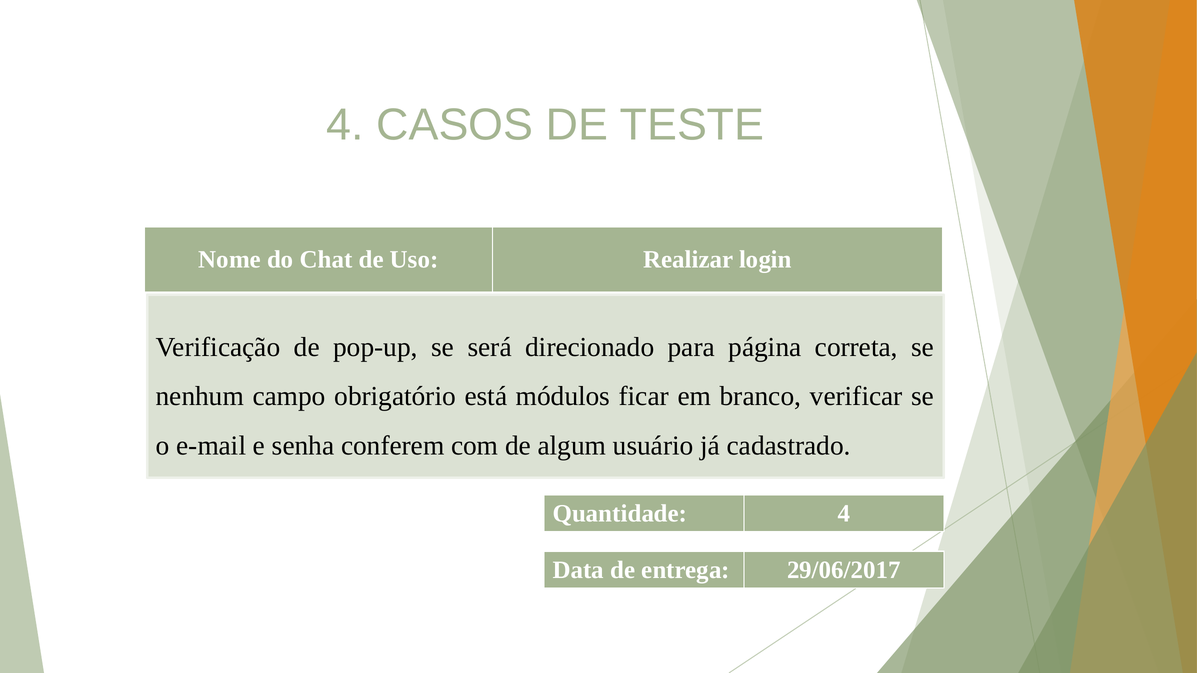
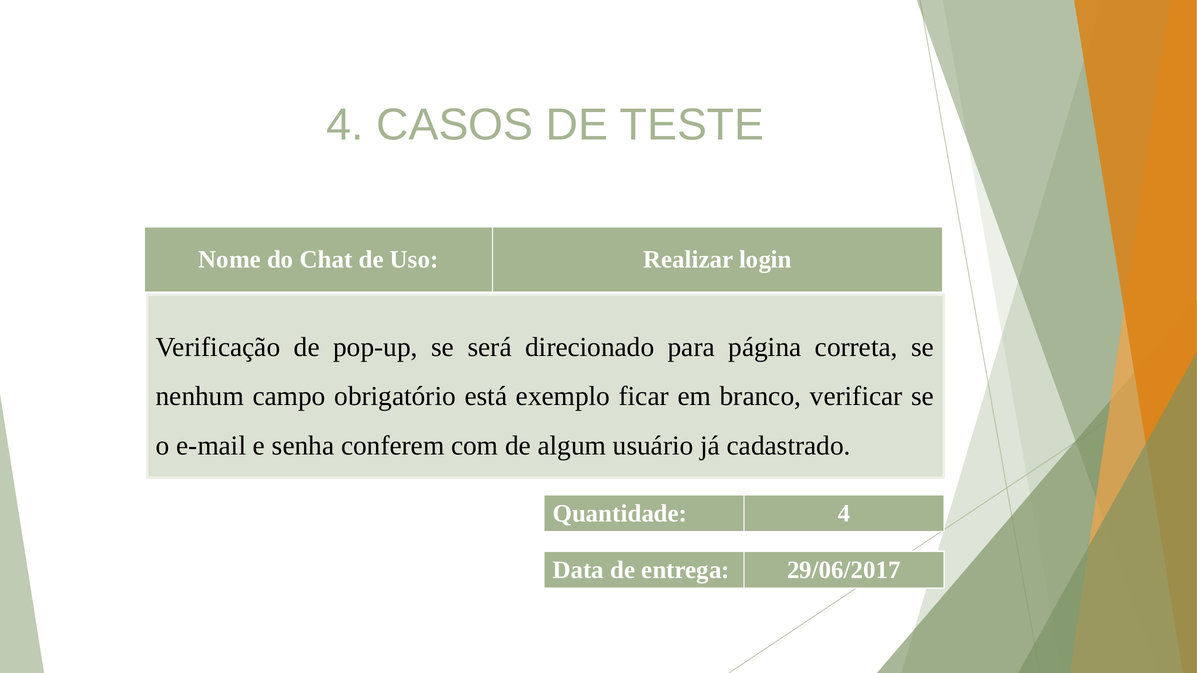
módulos: módulos -> exemplo (563, 396)
